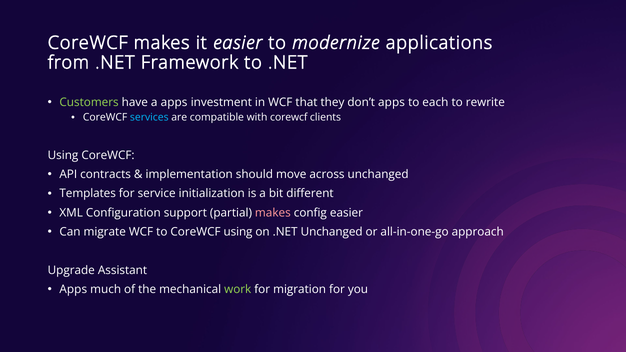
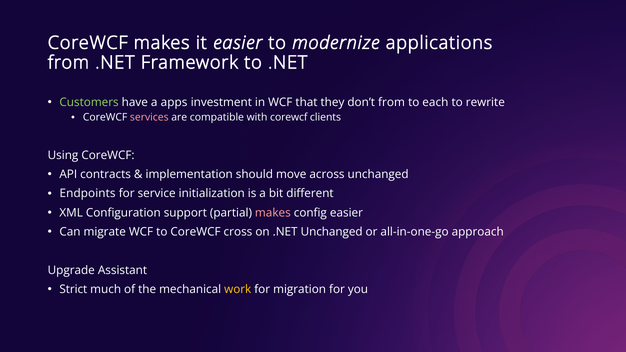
don’t apps: apps -> from (392, 102)
services colour: light blue -> pink (149, 118)
Templates: Templates -> Endpoints (88, 194)
CoreWCF using: using -> cross (238, 232)
Apps: Apps -> Strict (73, 290)
work colour: light green -> yellow (238, 290)
